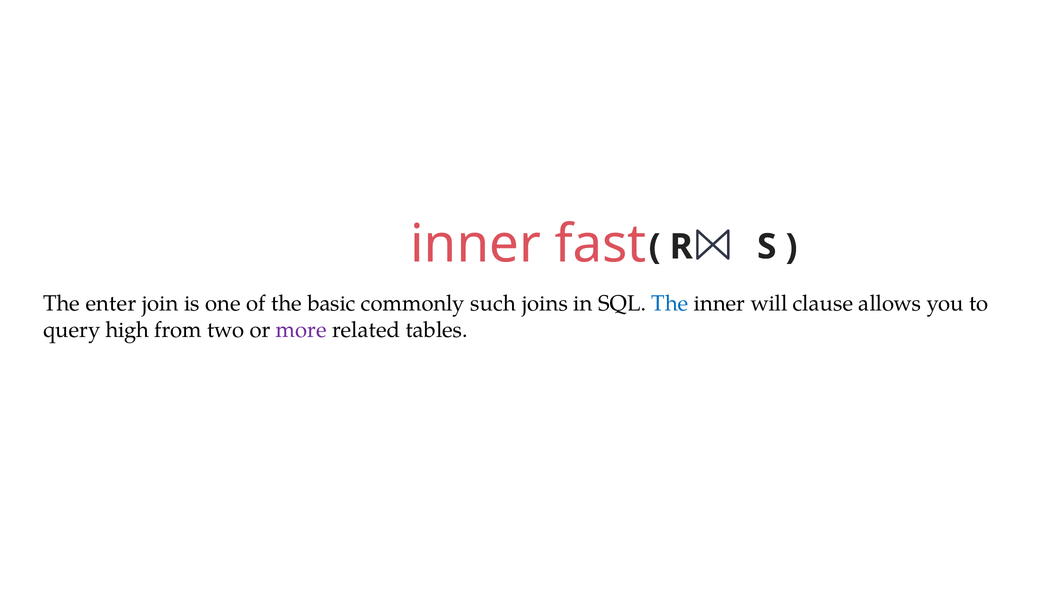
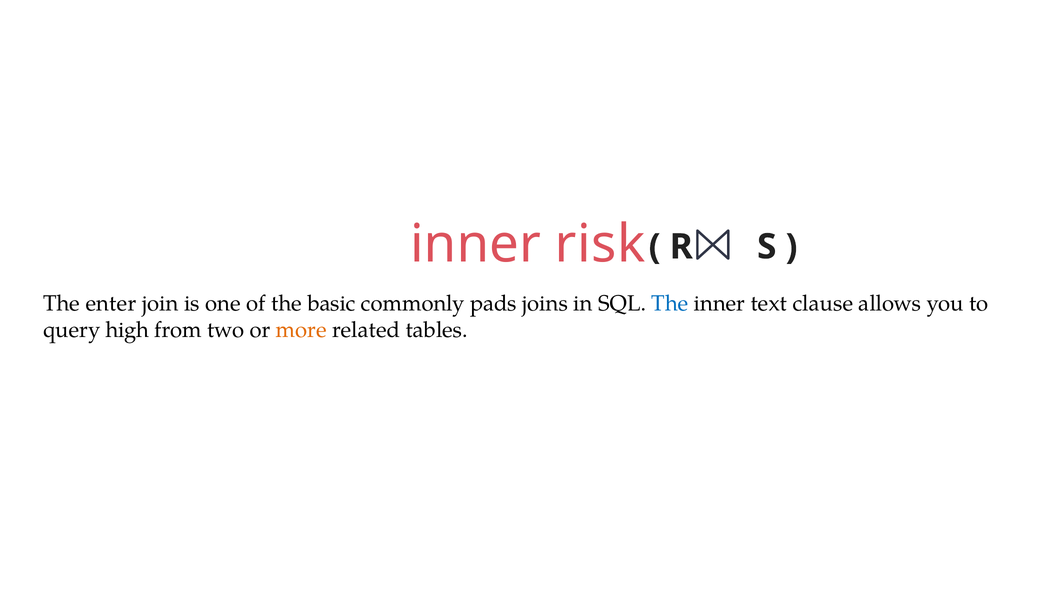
fast: fast -> risk (600, 244)
such: such -> pads (493, 303)
will: will -> text (769, 303)
more colour: purple -> orange (301, 330)
